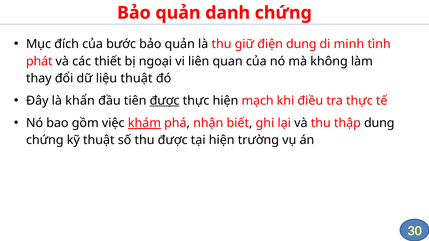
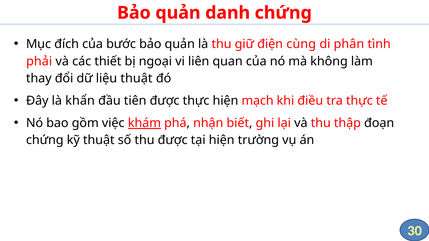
điện dung: dung -> cùng (301, 44)
minh: minh -> phân (349, 44)
phát: phát -> phải (39, 61)
được underline: present -> none (165, 101)
thập dung: dung -> đoạn (379, 123)
